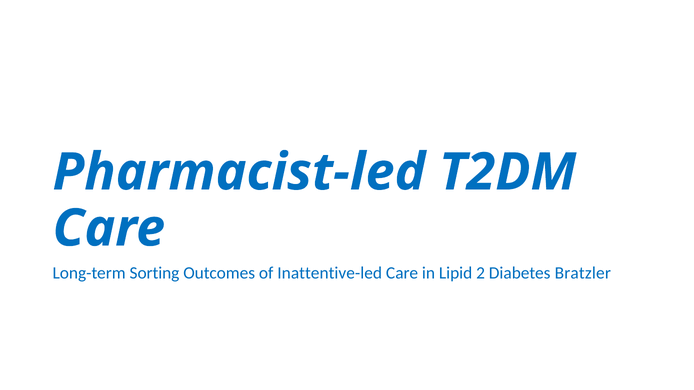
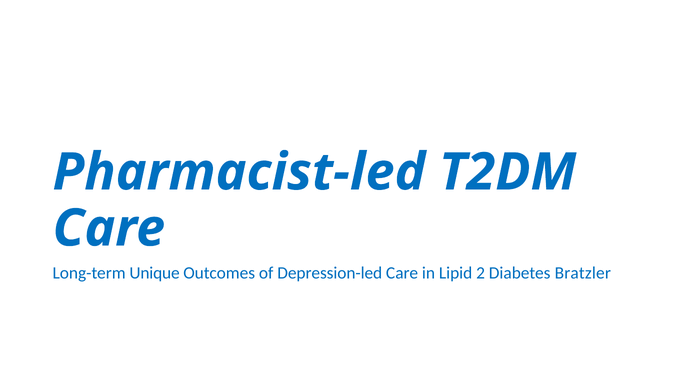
Sorting: Sorting -> Unique (155, 273)
Inattentive-led: Inattentive-led -> Depression-led (330, 273)
